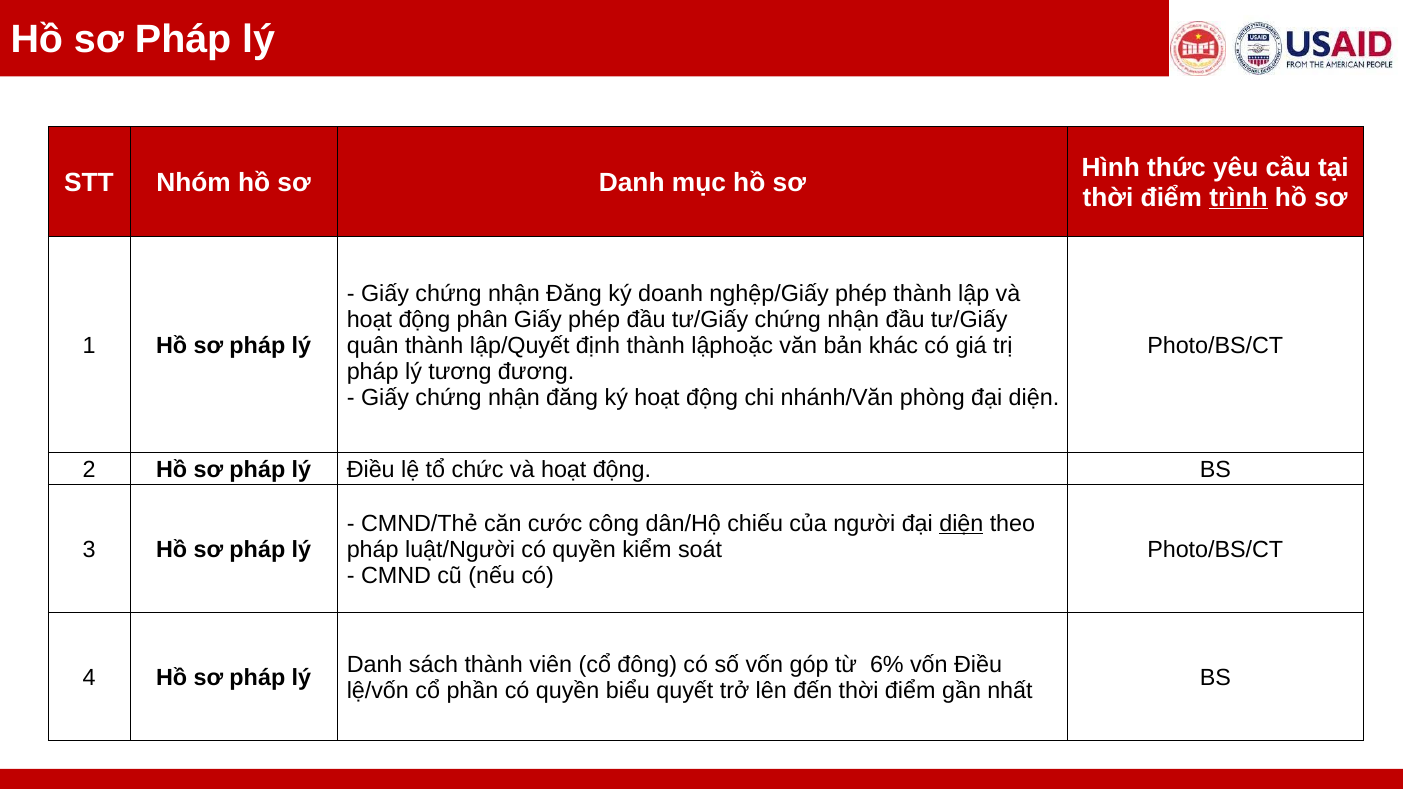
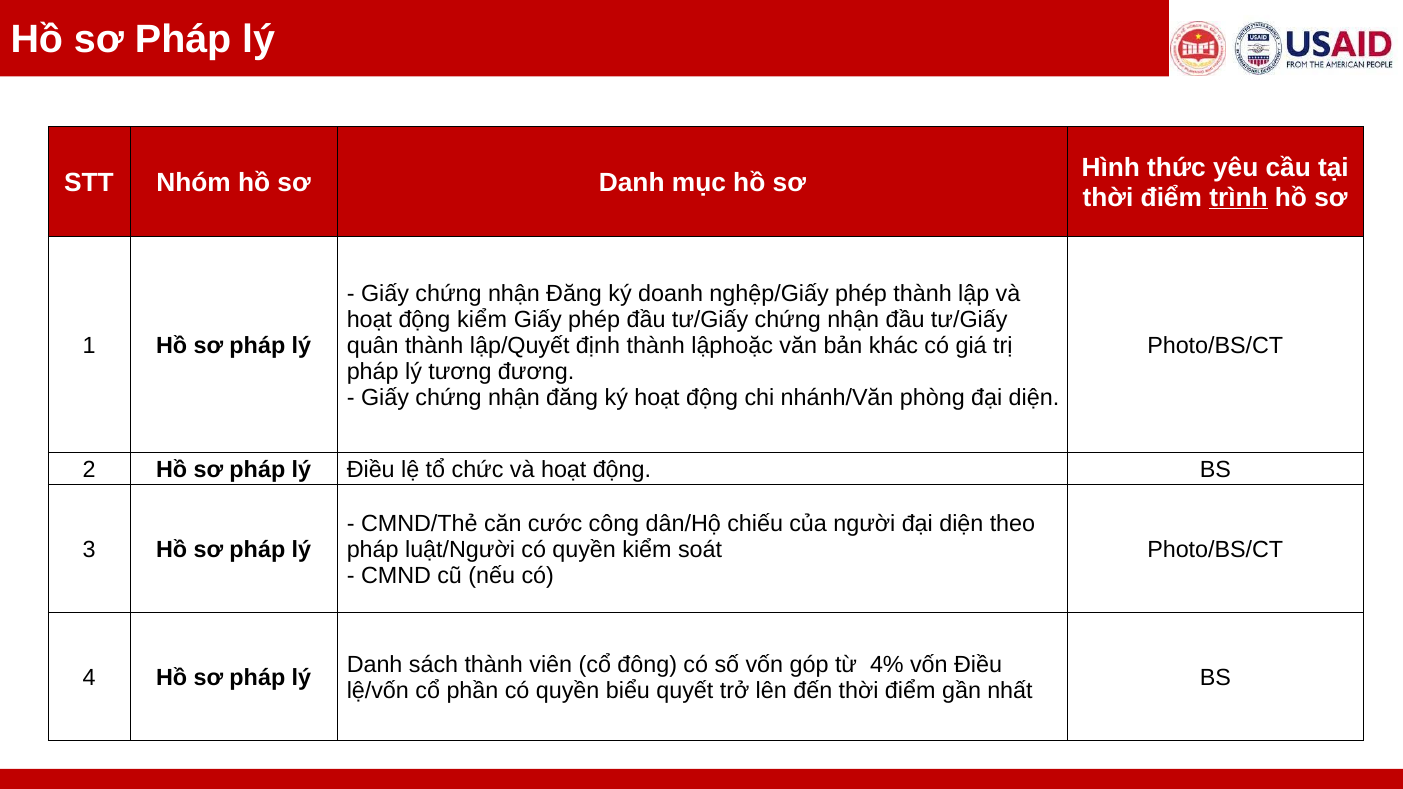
động phân: phân -> kiểm (482, 320)
diện underline: present -> none (961, 524)
6%: 6% -> 4% (887, 665)
